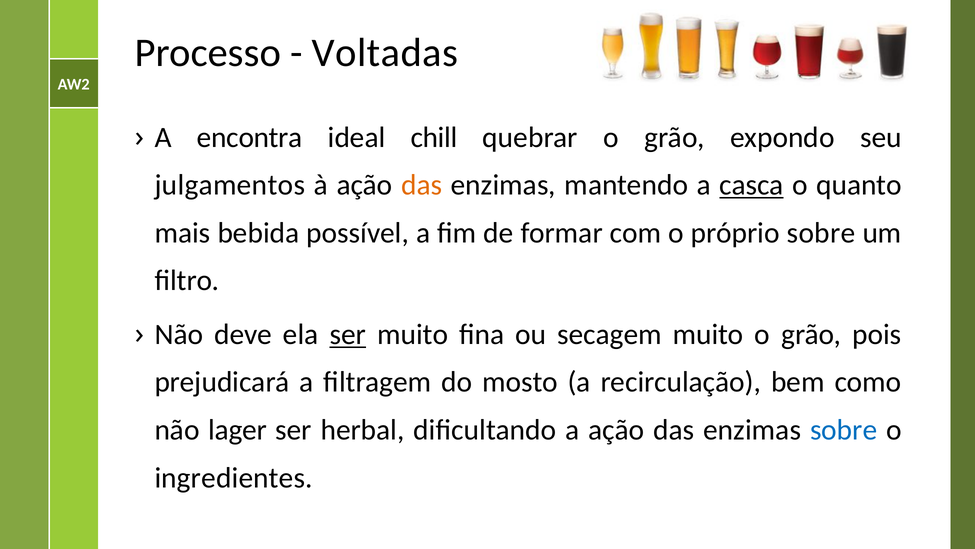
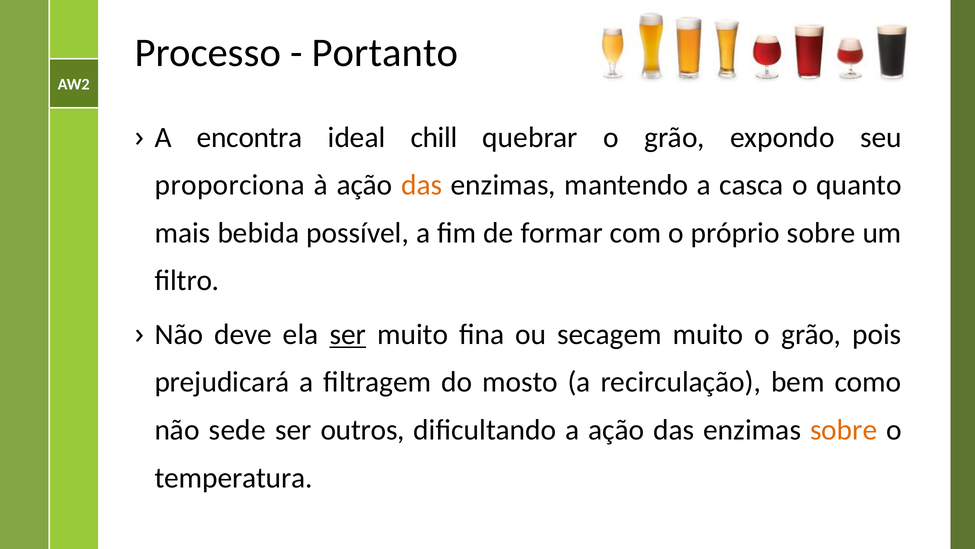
Voltadas: Voltadas -> Portanto (385, 53)
julgamentos: julgamentos -> proporciona (230, 185)
casca underline: present -> none (751, 185)
lager: lager -> sede (237, 430)
herbal: herbal -> outros (363, 430)
sobre colour: blue -> orange (844, 430)
ingredientes: ingredientes -> temperatura (234, 477)
